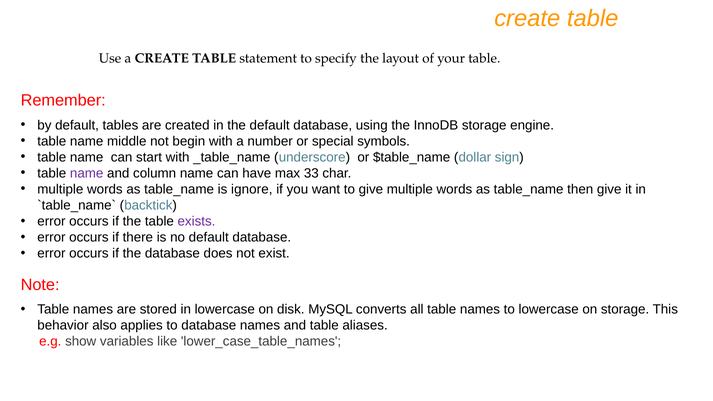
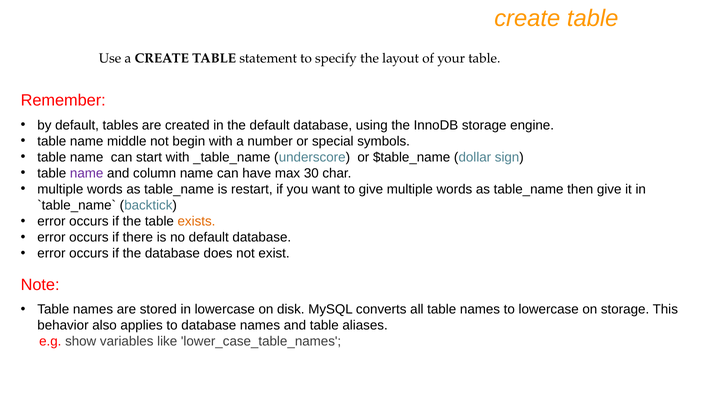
33: 33 -> 30 (311, 173)
ignore: ignore -> restart (252, 189)
exists colour: purple -> orange (196, 221)
